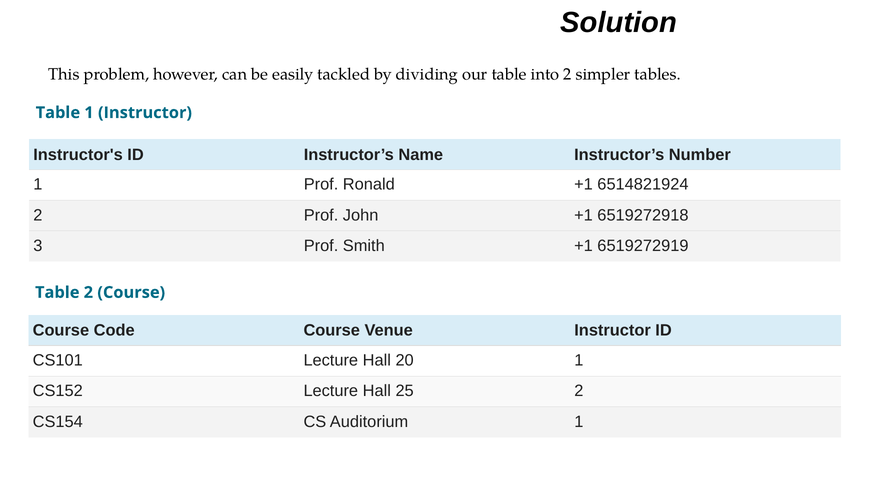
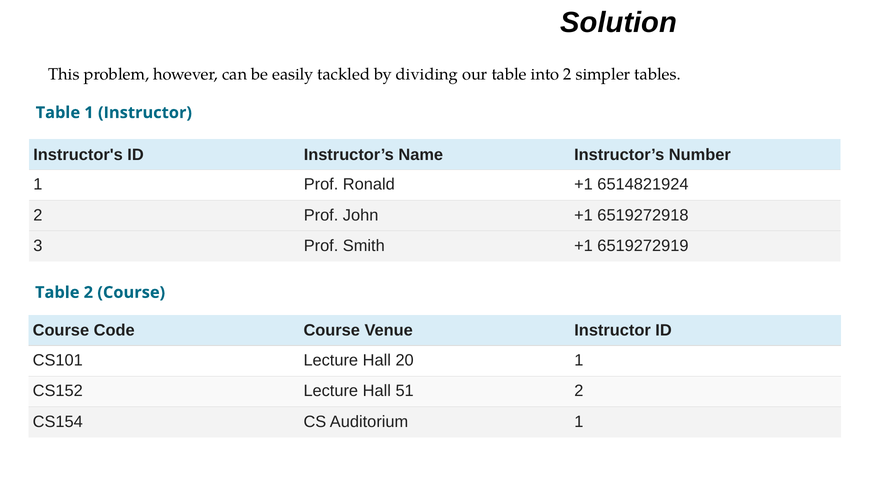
25: 25 -> 51 (405, 391)
